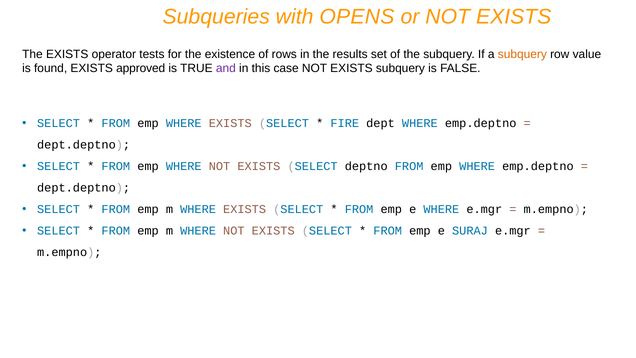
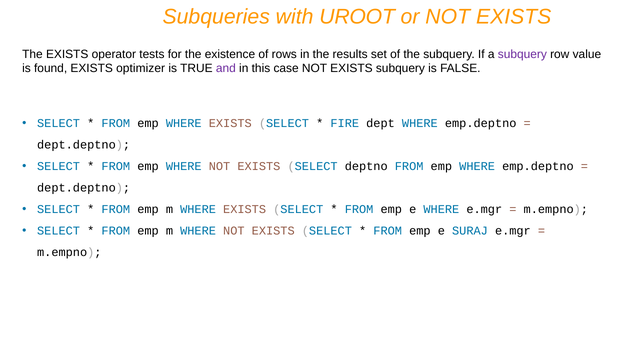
OPENS: OPENS -> UROOT (357, 17)
subquery colour: orange -> purple (522, 54)
approved: approved -> optimizer (141, 68)
